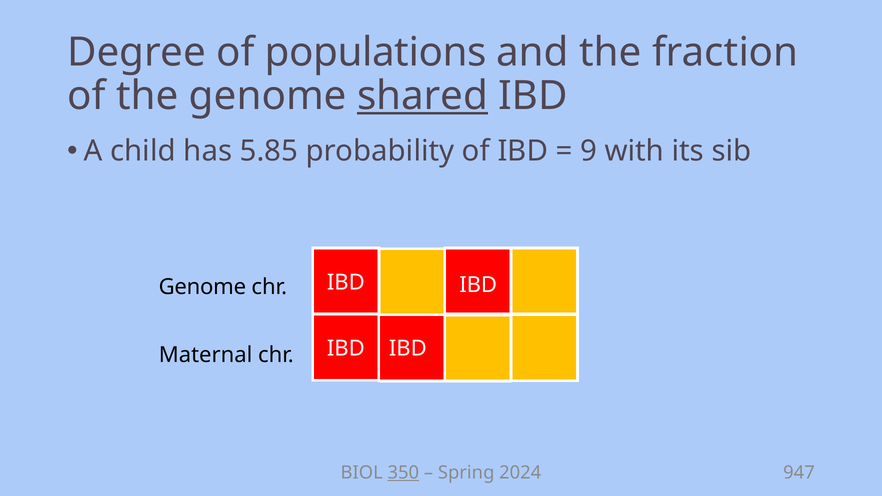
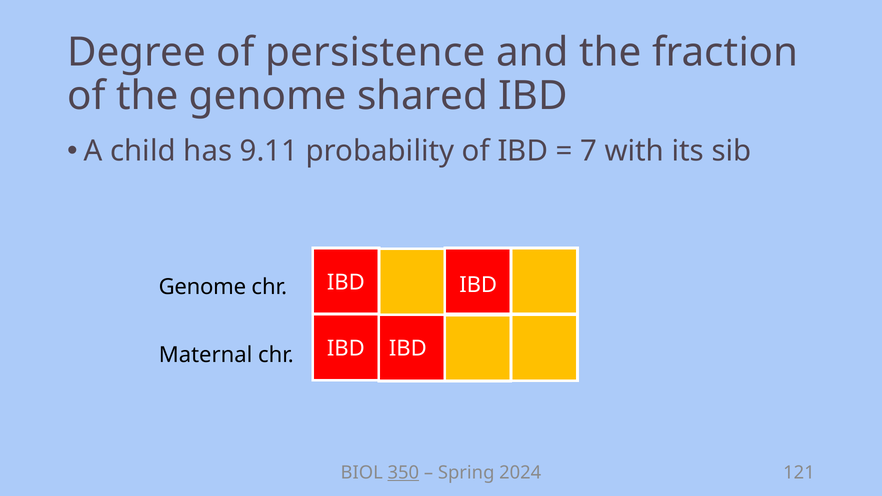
populations: populations -> persistence (375, 52)
shared underline: present -> none (423, 96)
5.85: 5.85 -> 9.11 (269, 151)
9: 9 -> 7 (589, 151)
947: 947 -> 121 (799, 473)
